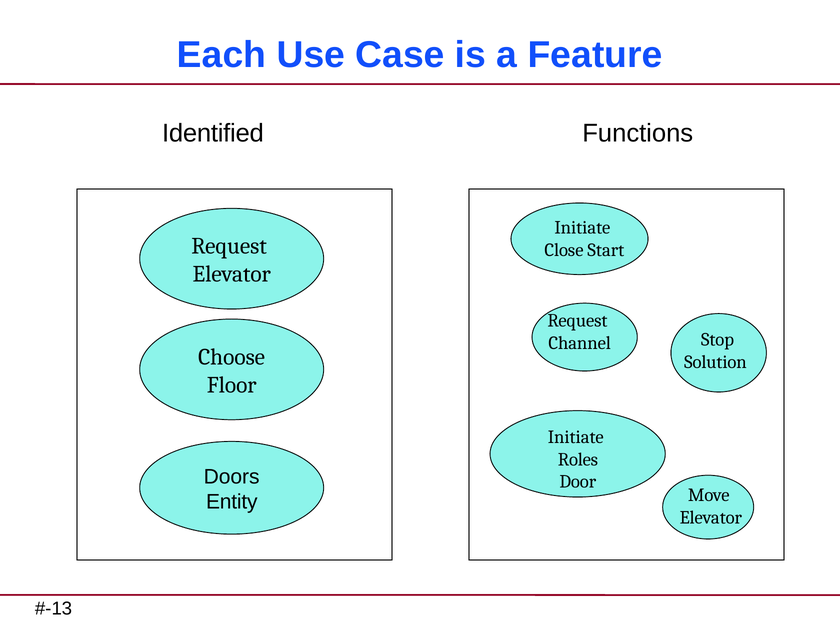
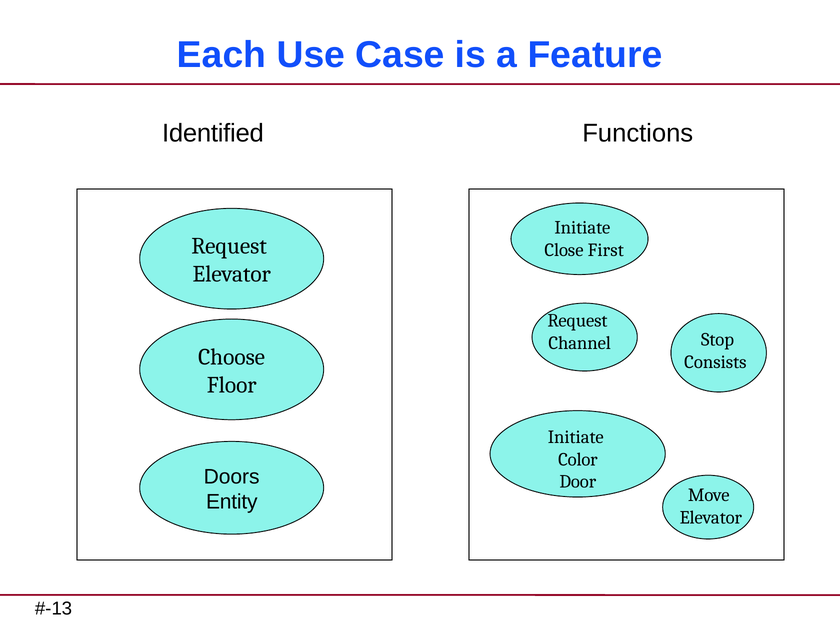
Start: Start -> First (606, 250)
Solution: Solution -> Consists (715, 362)
Roles: Roles -> Color (578, 459)
